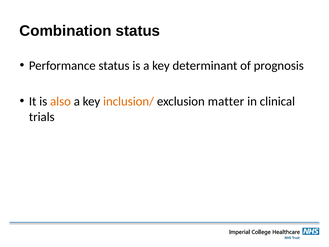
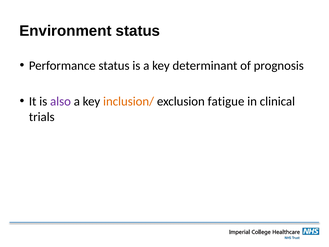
Combination: Combination -> Environment (65, 31)
also colour: orange -> purple (60, 101)
matter: matter -> fatigue (226, 101)
